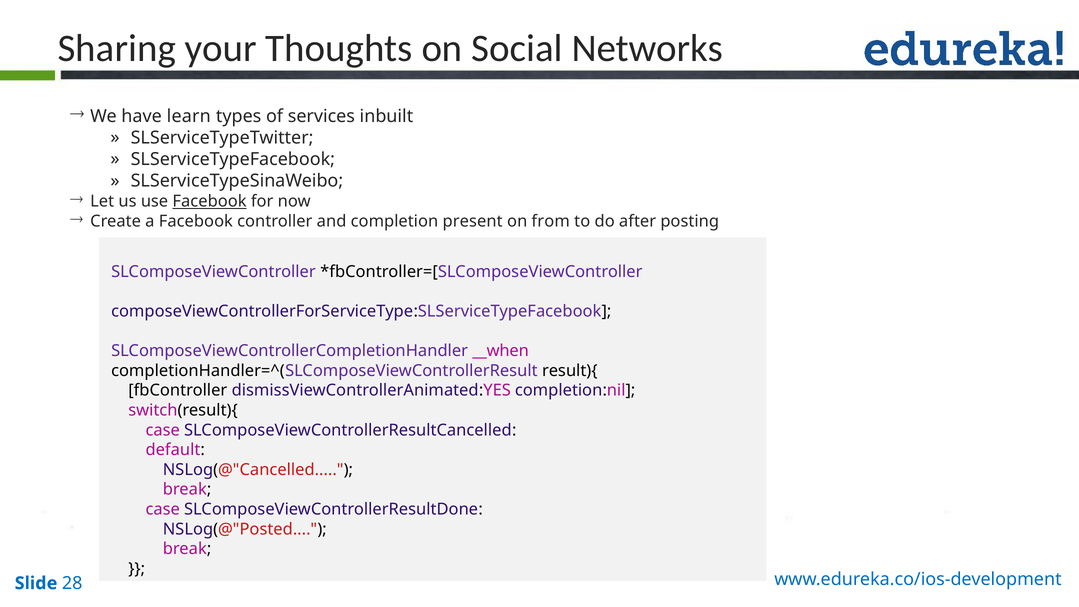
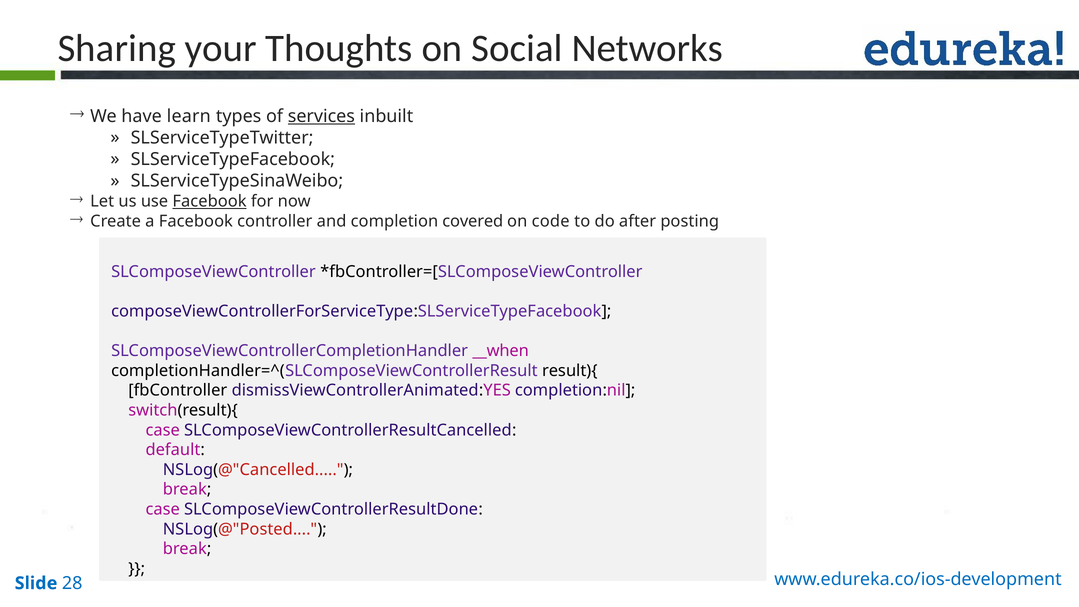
services underline: none -> present (321, 116)
present: present -> covered (473, 221)
from: from -> code (551, 221)
